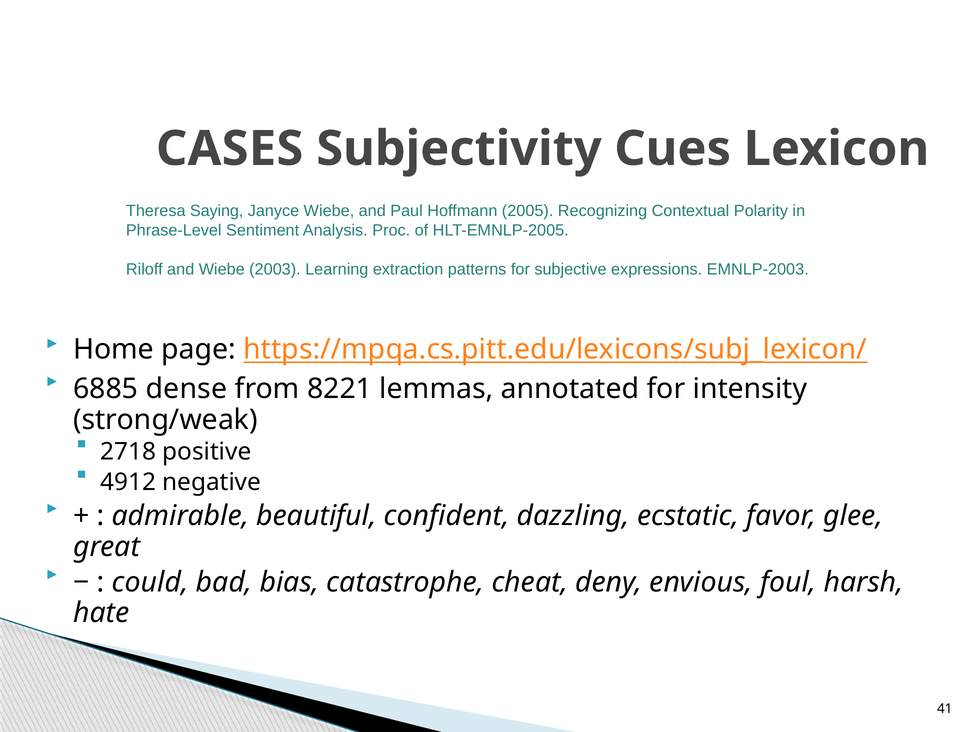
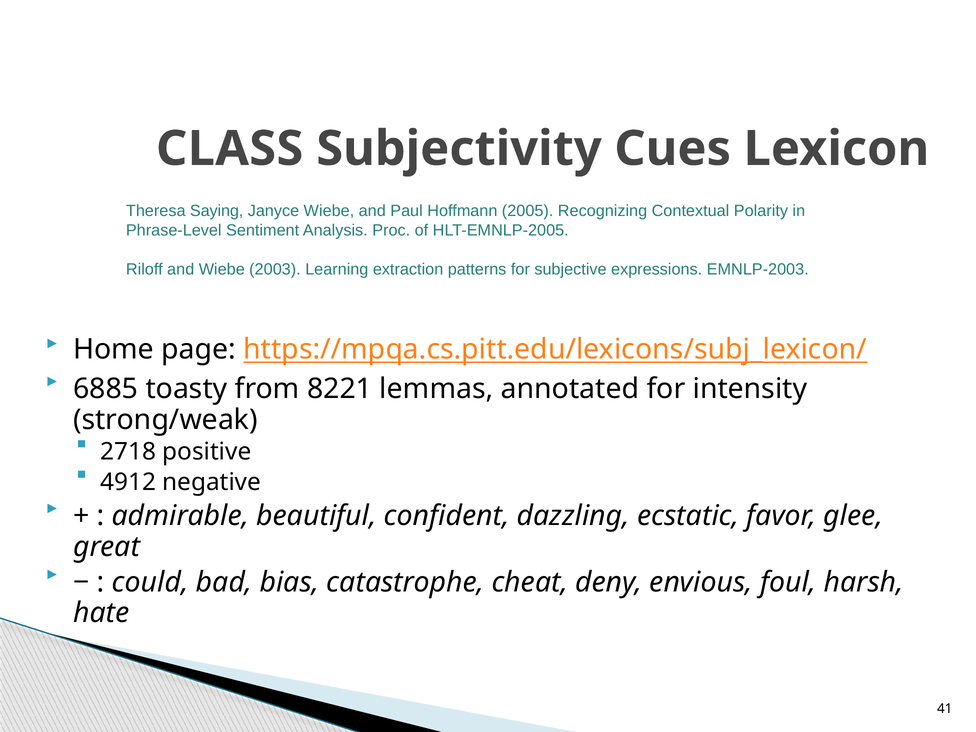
CASES: CASES -> CLASS (230, 149)
dense: dense -> toasty (186, 389)
